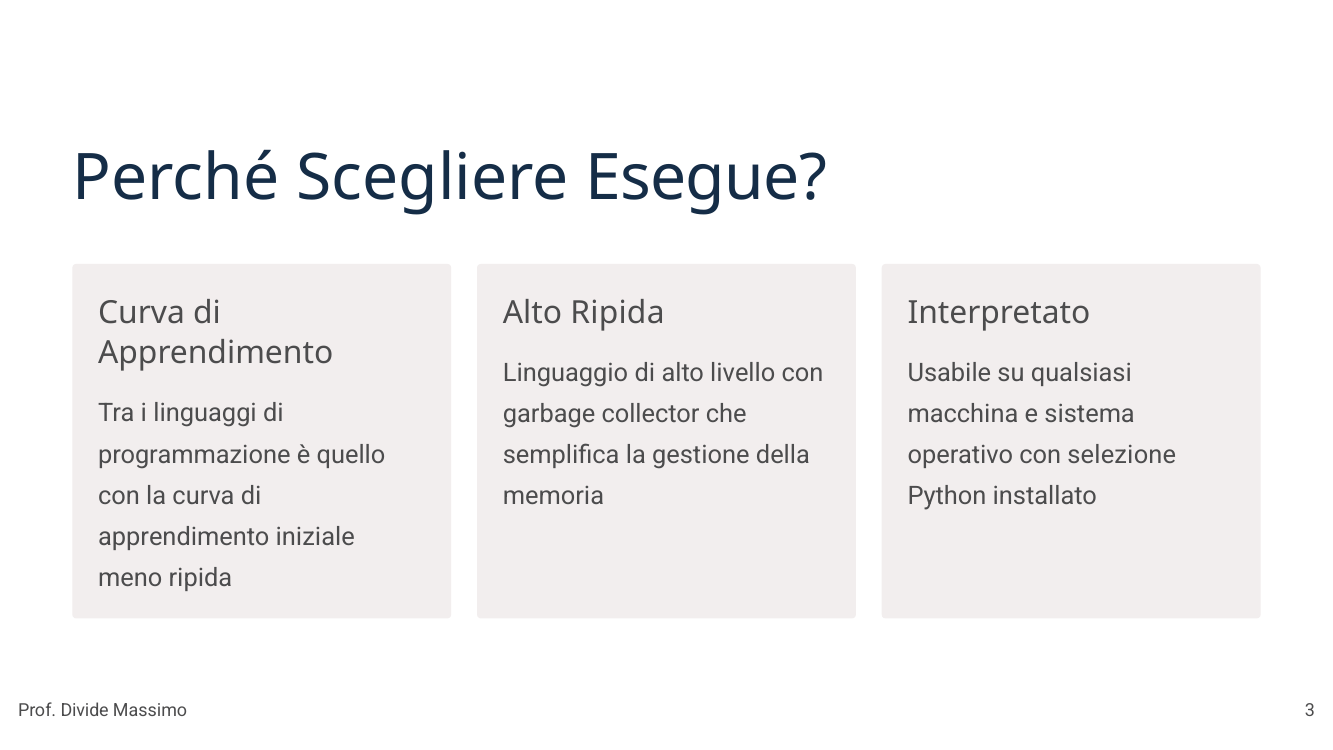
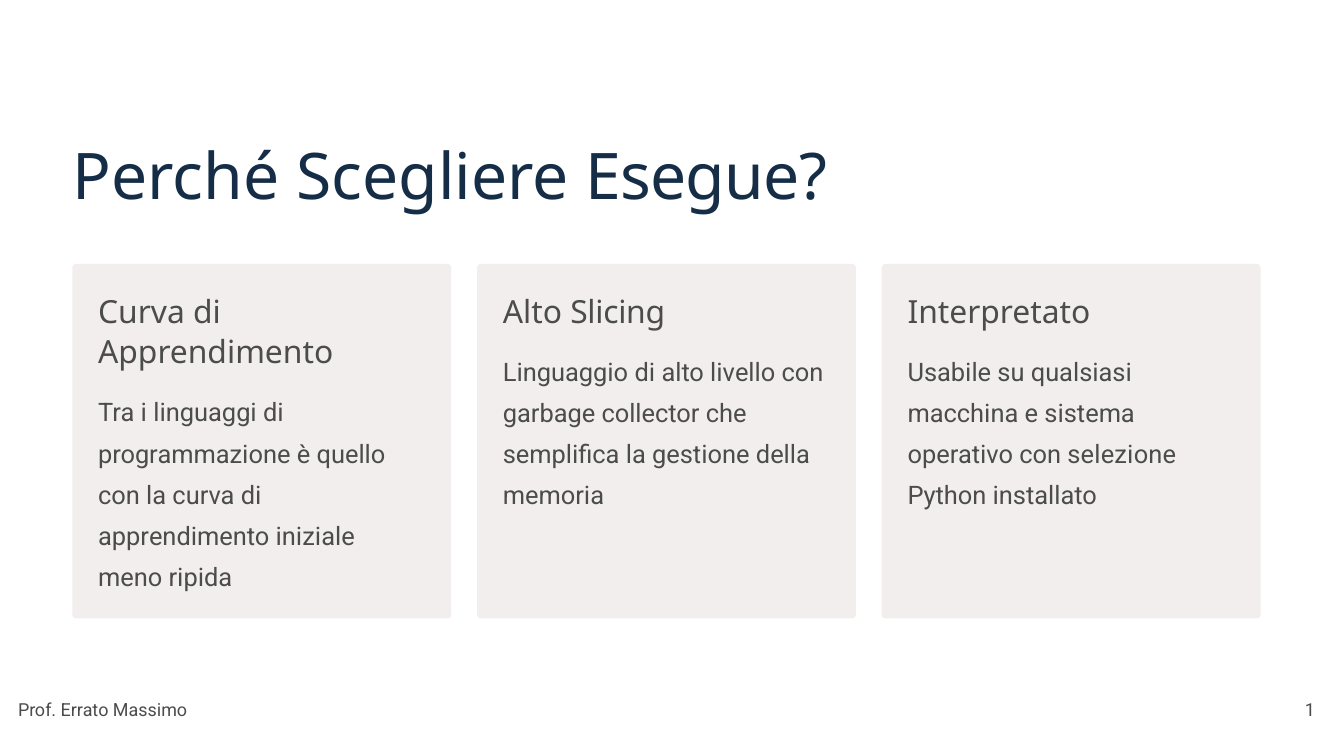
Alto Ripida: Ripida -> Slicing (618, 313)
Divide: Divide -> Errato (85, 711)
3: 3 -> 1 (1310, 711)
